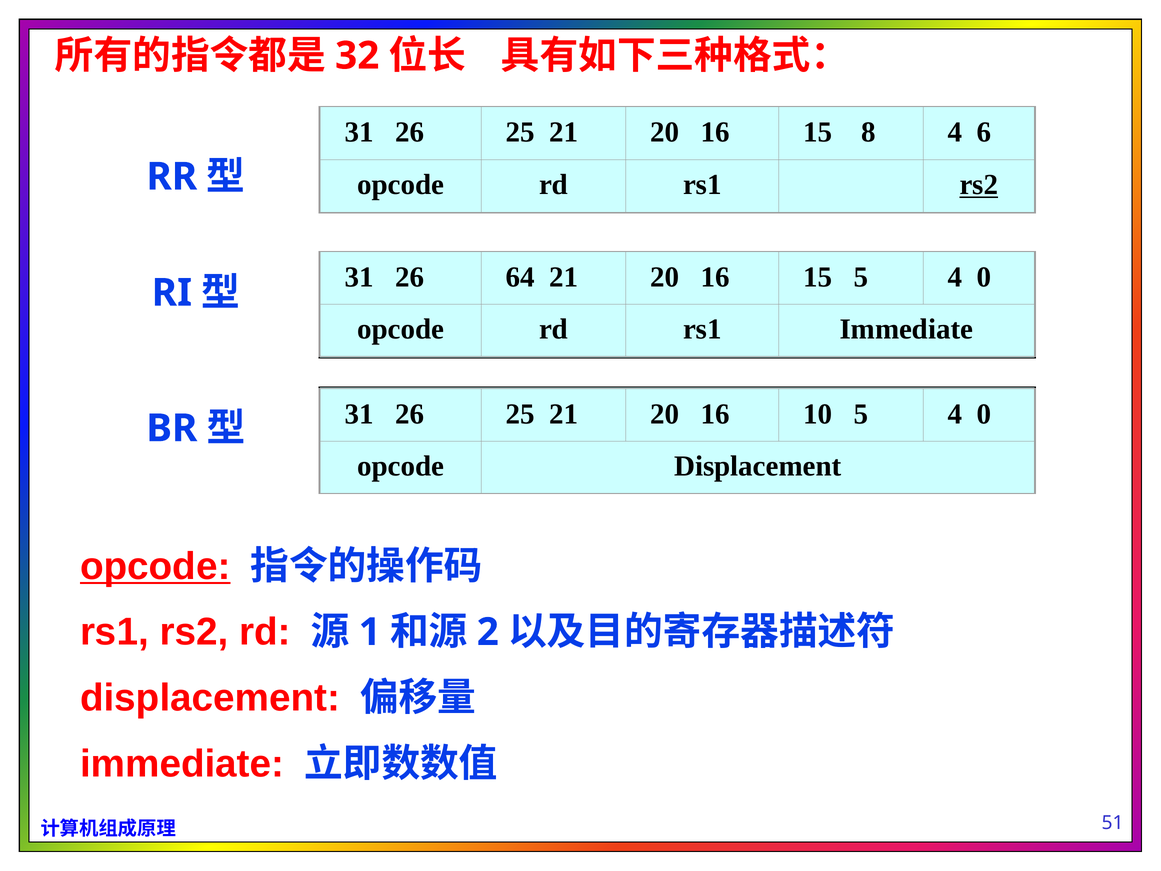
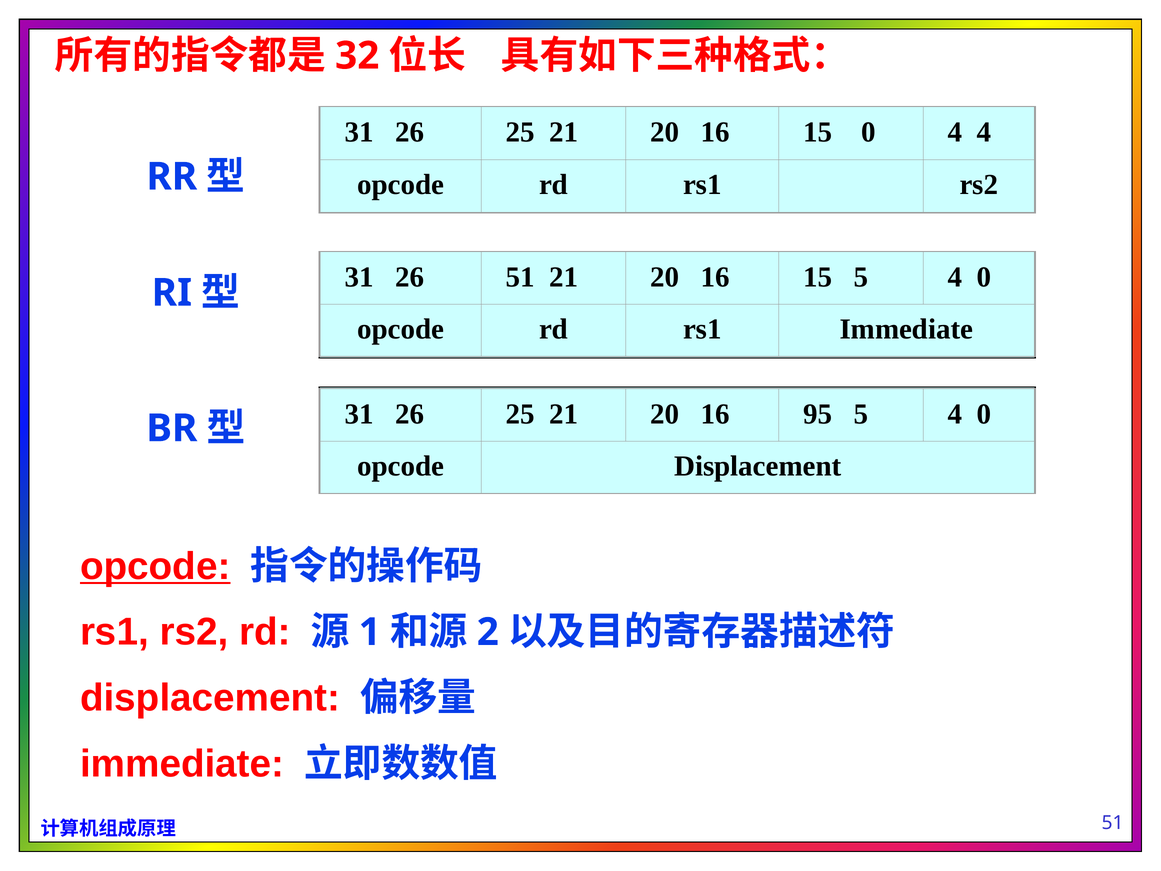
15 8: 8 -> 0 (868, 132)
4 6: 6 -> 4 (984, 132)
rs2 underline: present -> none (979, 185)
26 64: 64 -> 51 (520, 277)
10: 10 -> 95 (818, 414)
